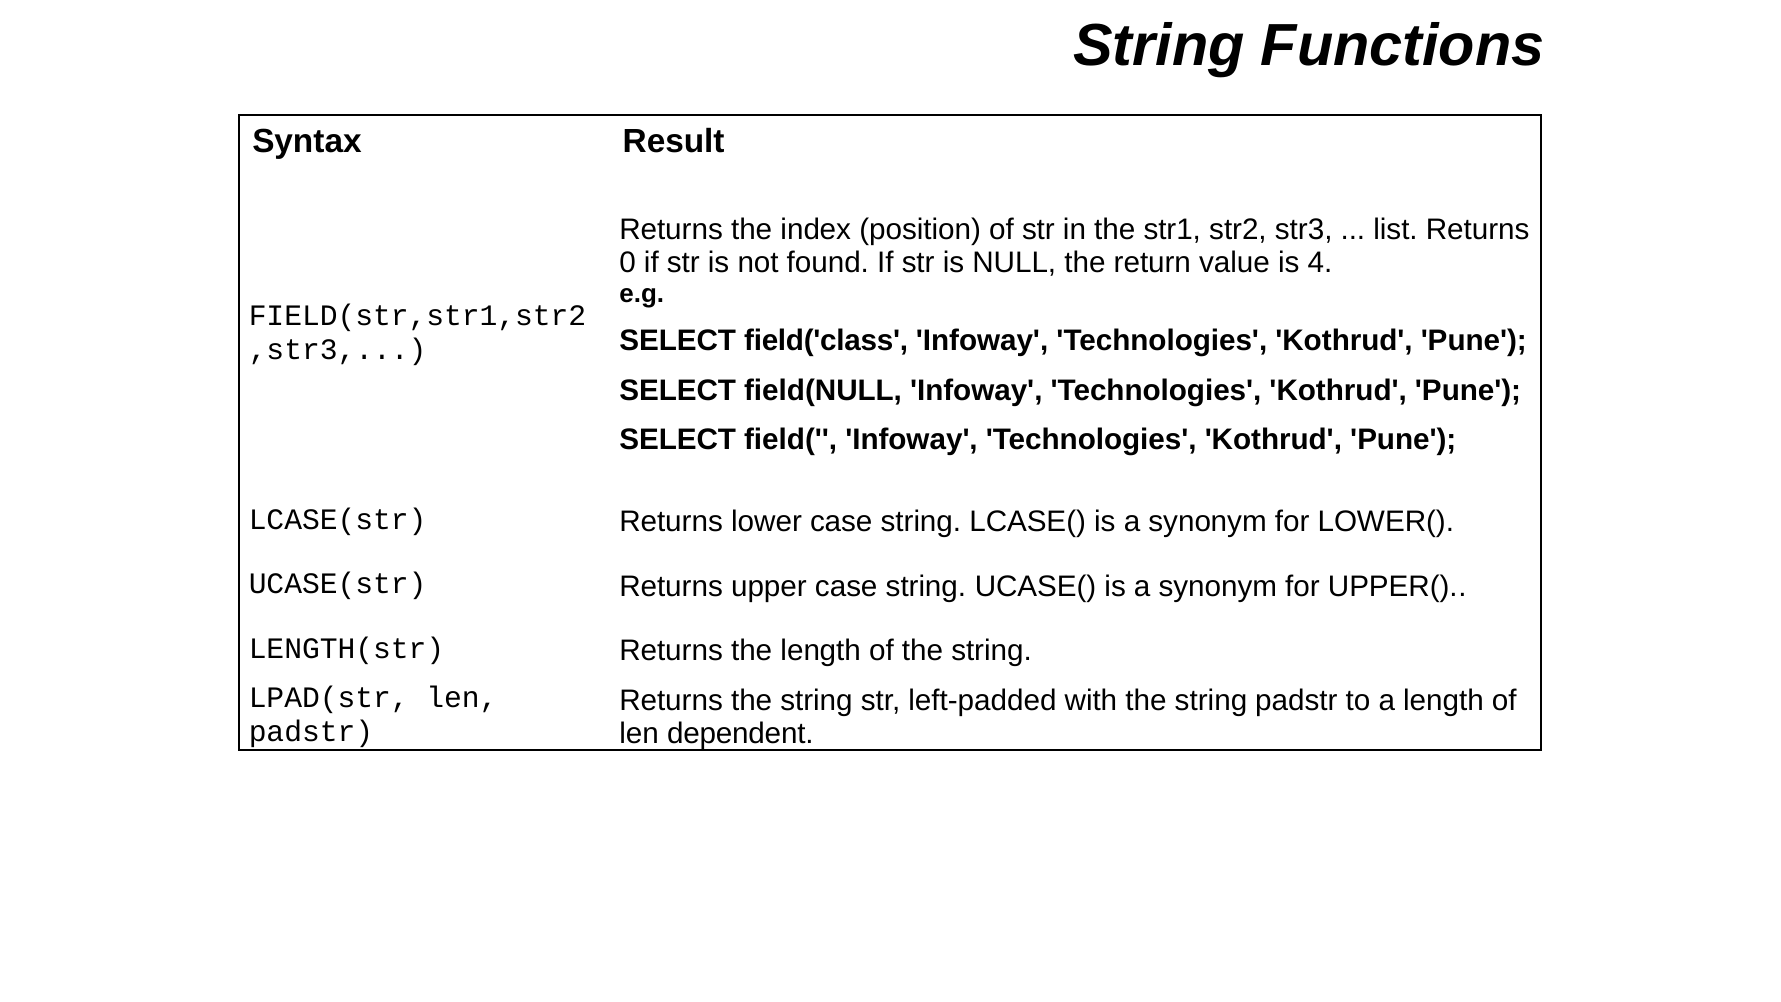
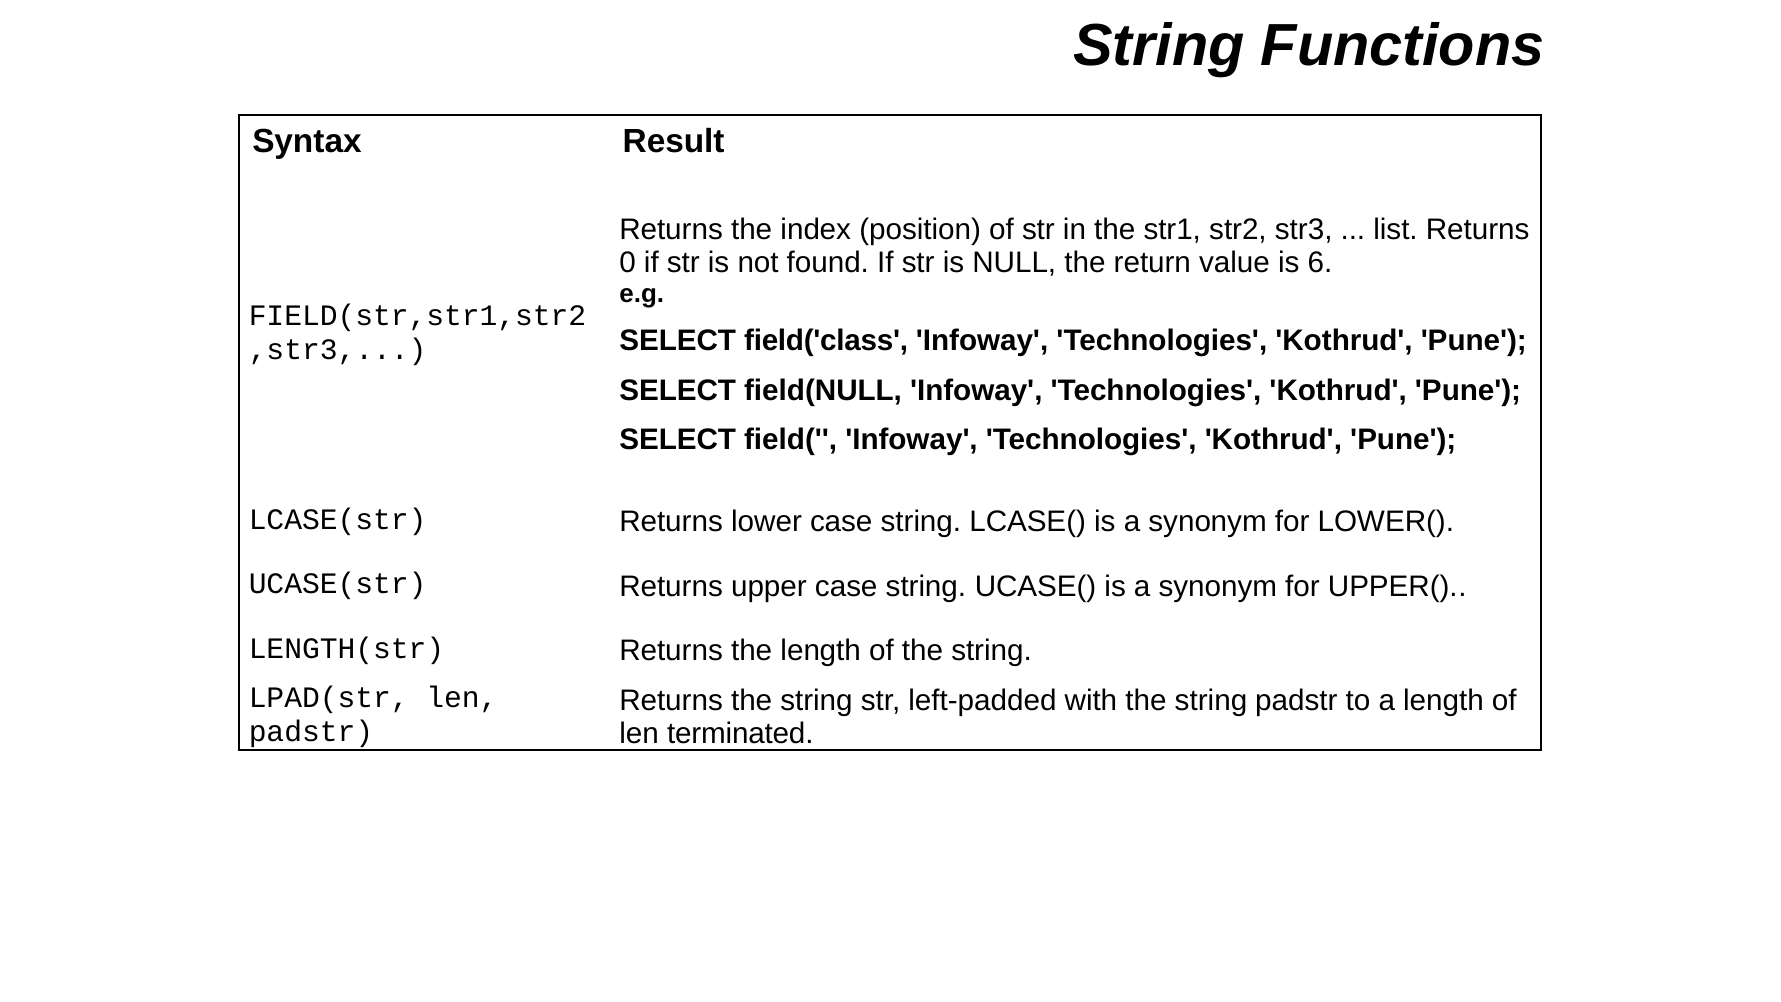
4: 4 -> 6 (1320, 263)
dependent: dependent -> terminated (740, 733)
